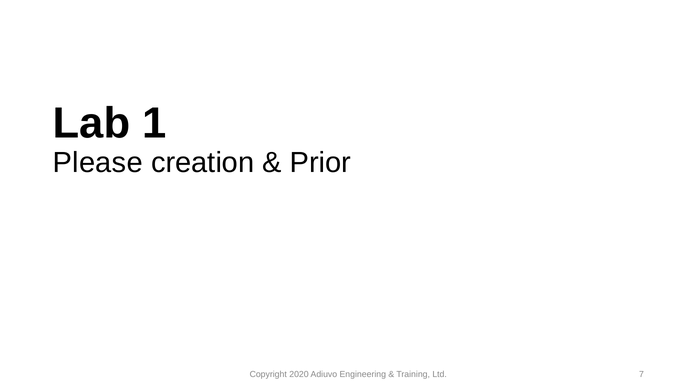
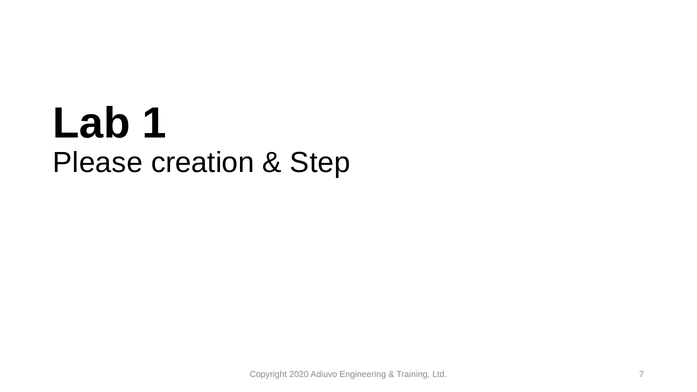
Prior: Prior -> Step (320, 163)
